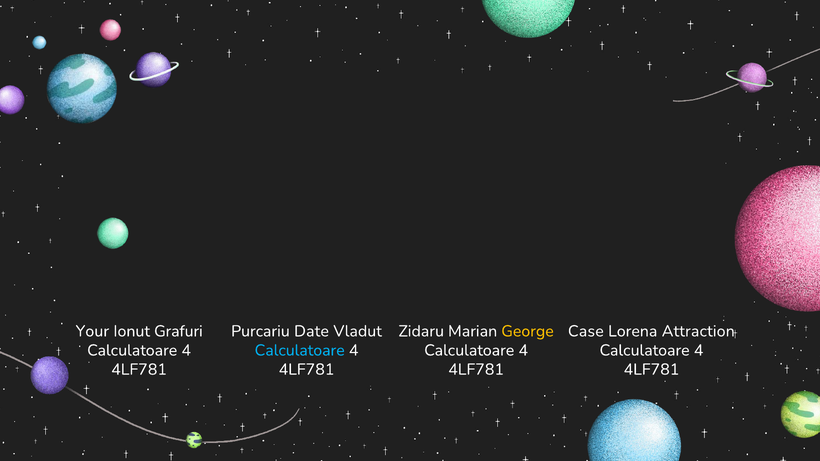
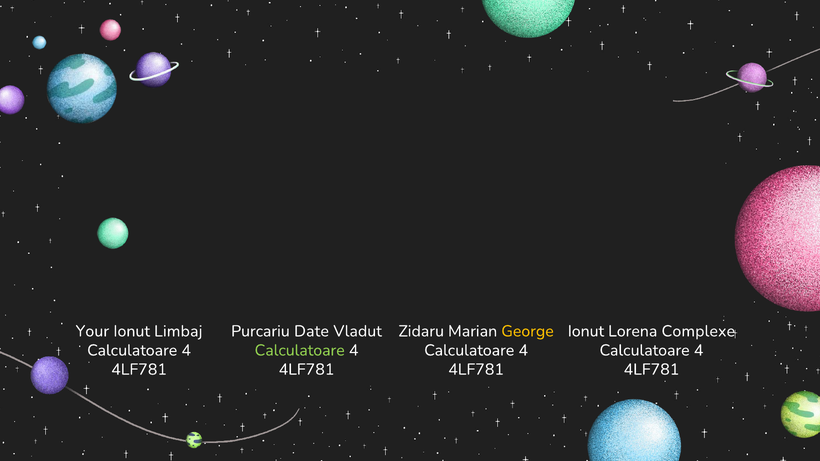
Grafuri: Grafuri -> Limbaj (178, 331)
Case: Case -> Ionut (586, 331)
Attraction: Attraction -> Complexe (698, 331)
Calculatoare colour: light blue -> light green (300, 350)
